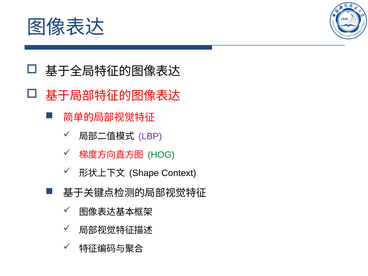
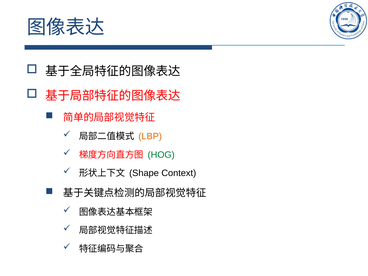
LBP colour: purple -> orange (150, 136)
